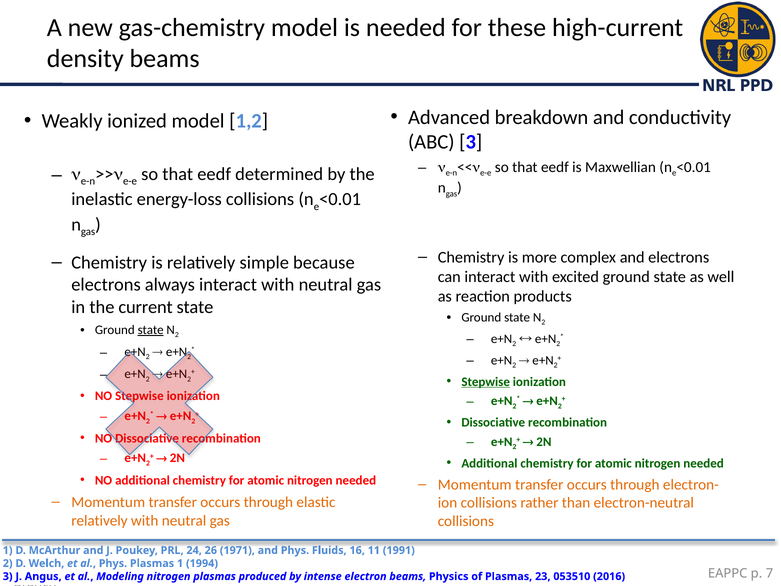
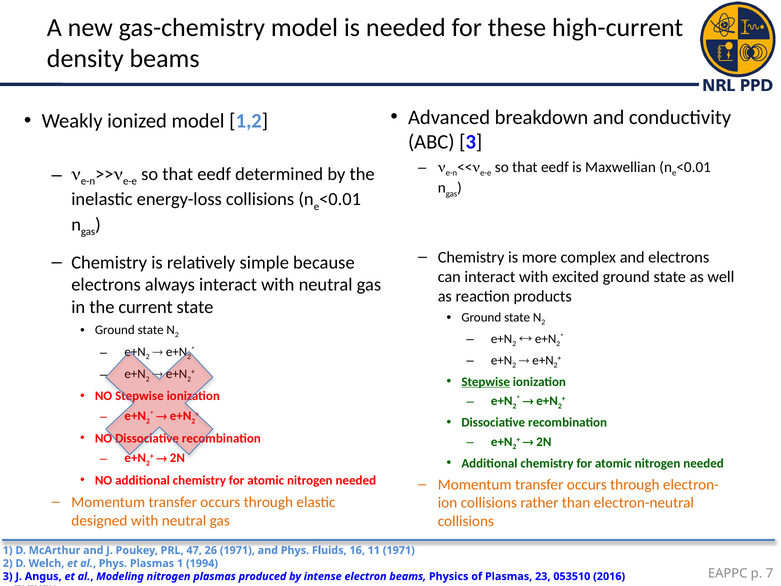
state underline: present -> none (151, 330)
relatively: relatively -> designed (99, 520)
24: 24 -> 47 (194, 550)
11 1991: 1991 -> 1971 (399, 550)
